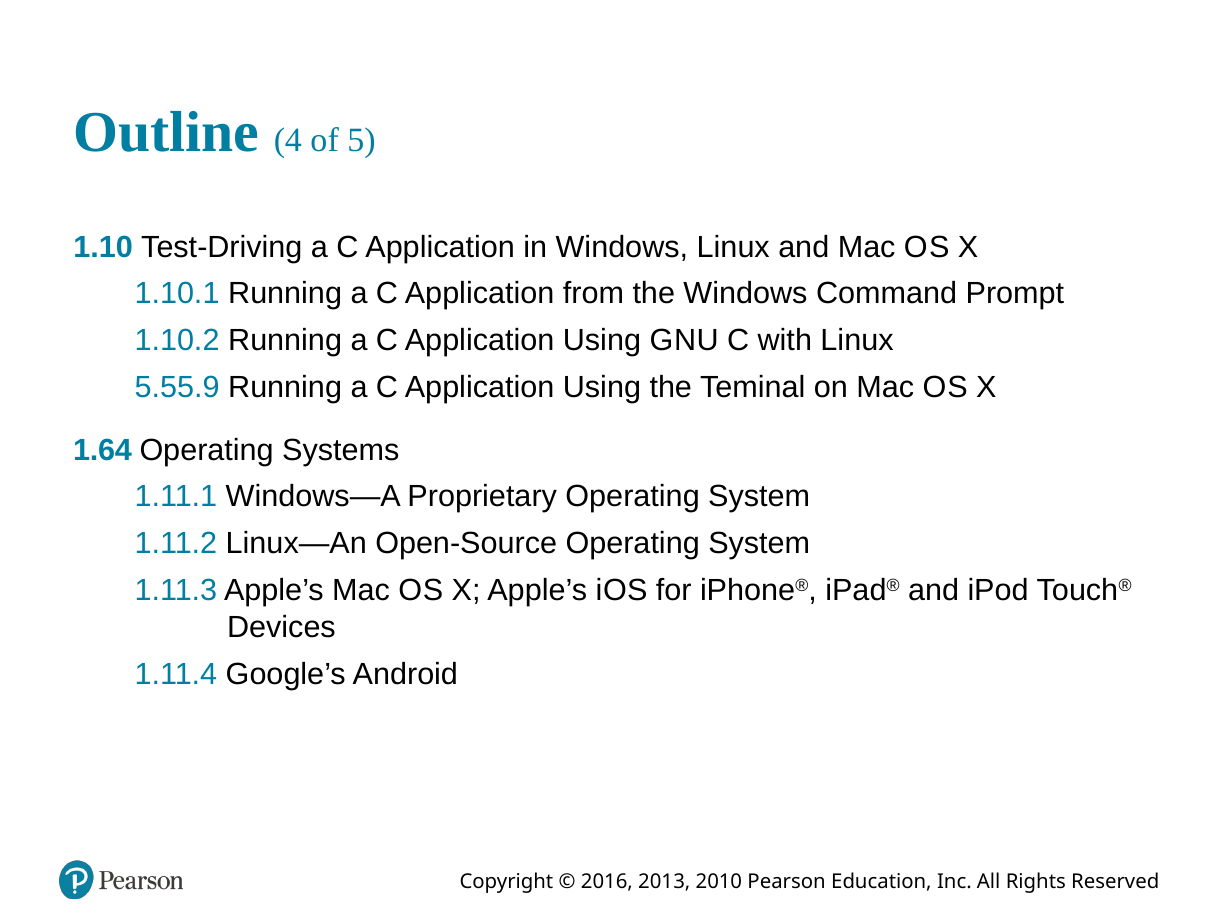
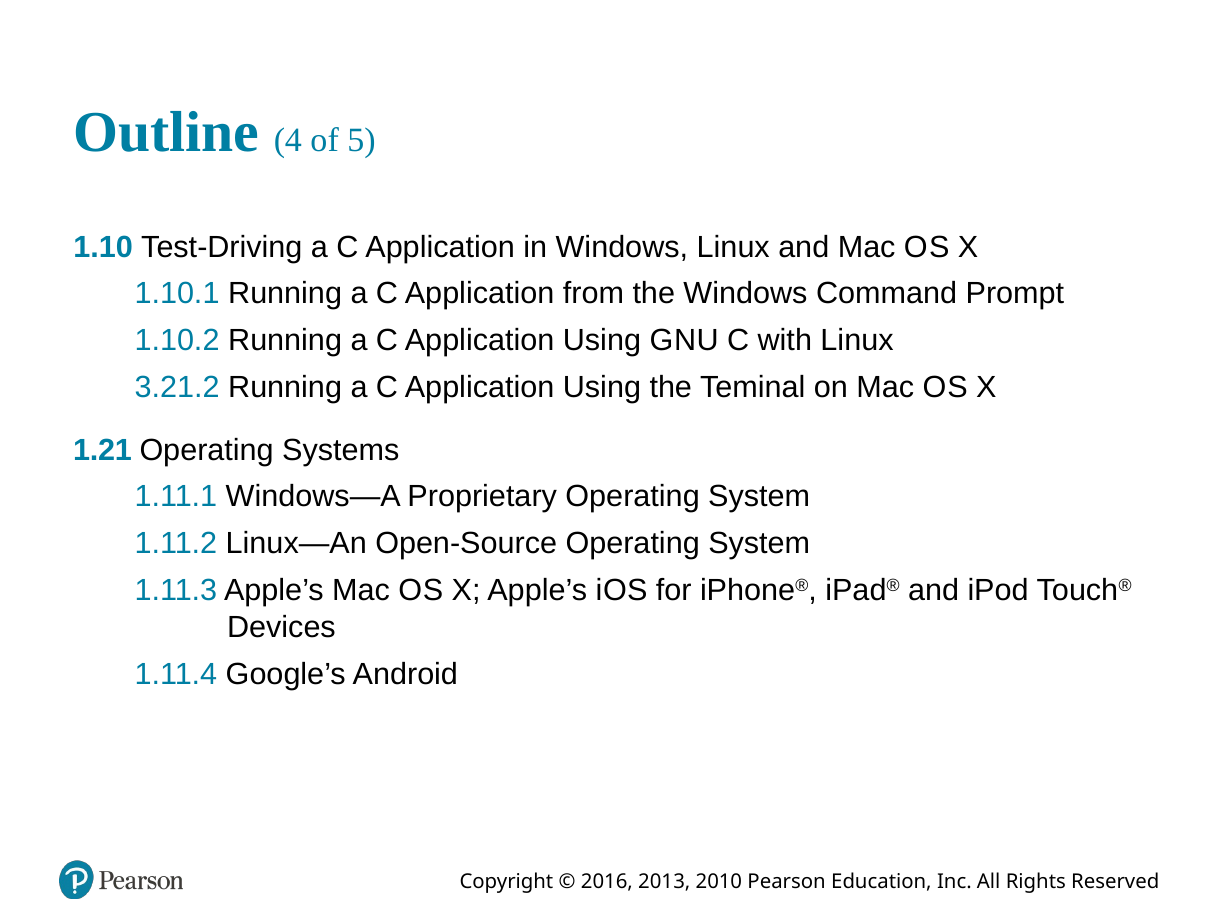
5.55.9: 5.55.9 -> 3.21.2 (177, 388)
1.64: 1.64 -> 1.21 (102, 450)
